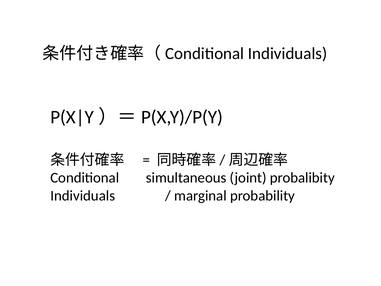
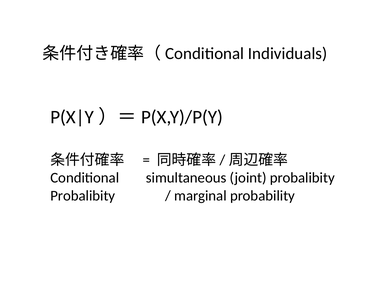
Individuals: Individuals -> Probalibity (83, 195)
